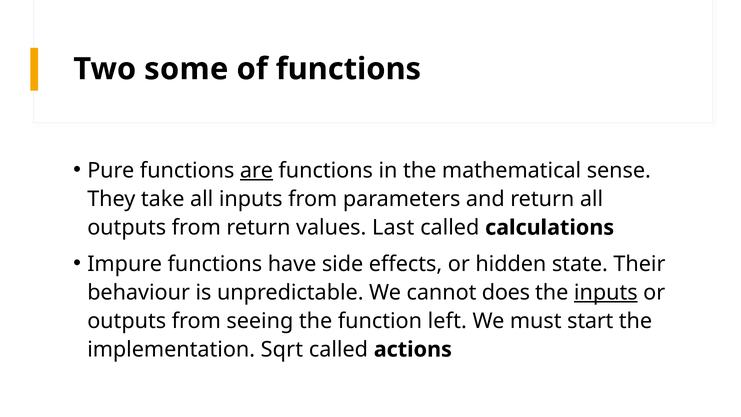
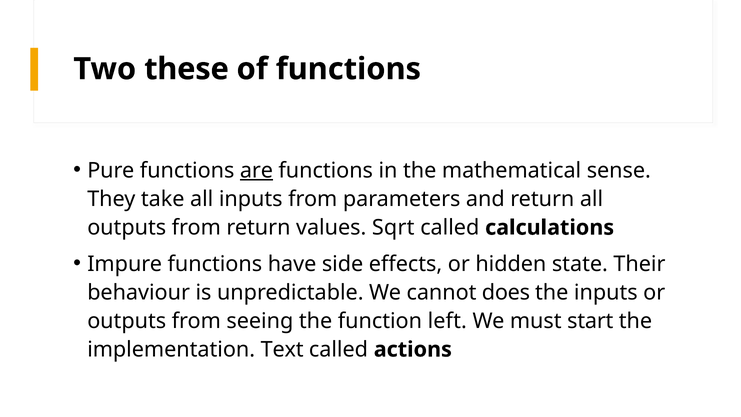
some: some -> these (187, 69)
Last: Last -> Sqrt (393, 228)
inputs underline: present -> none (606, 292)
Sqrt: Sqrt -> Text (282, 349)
